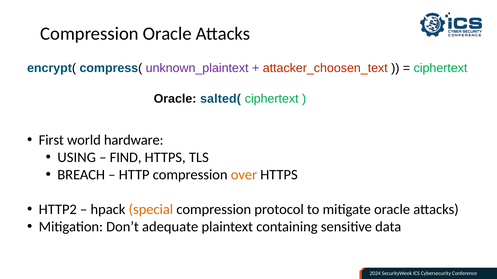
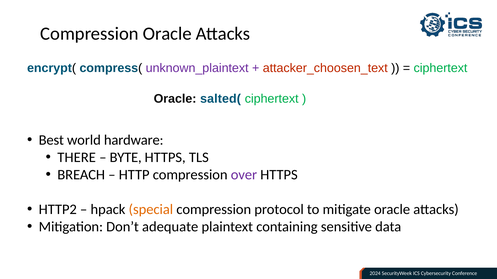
First: First -> Best (51, 140)
USING: USING -> THERE (77, 158)
FIND: FIND -> BYTE (126, 158)
over colour: orange -> purple (244, 175)
